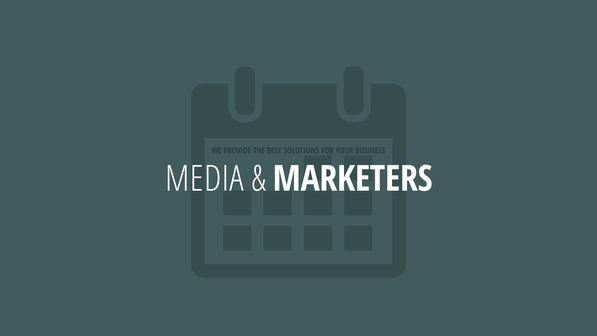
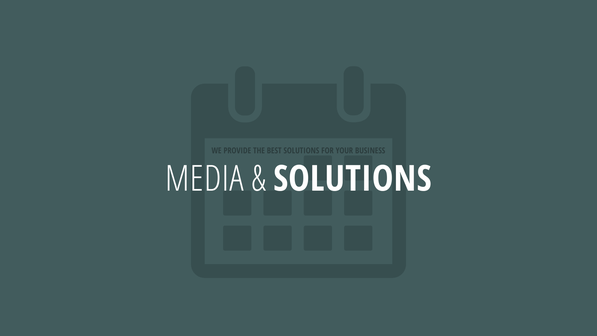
MARKETERS: MARKETERS -> SOLUTIONS (352, 179)
